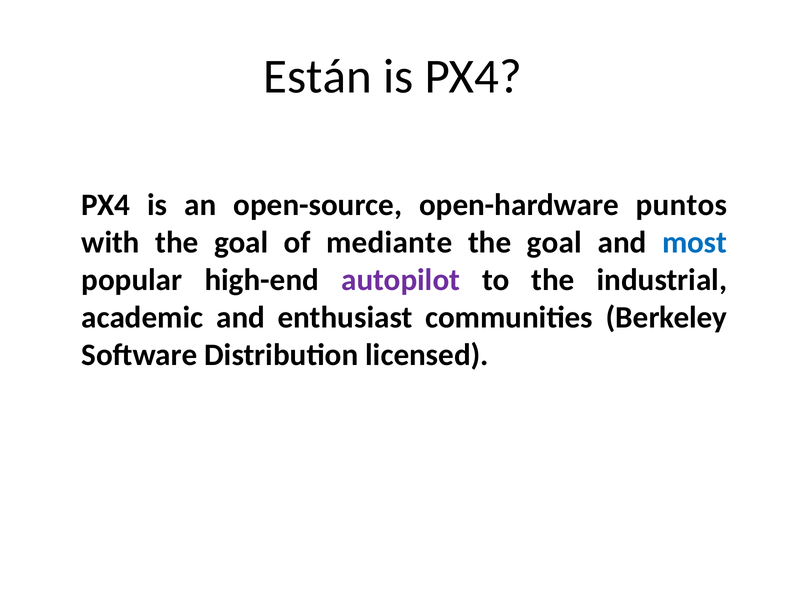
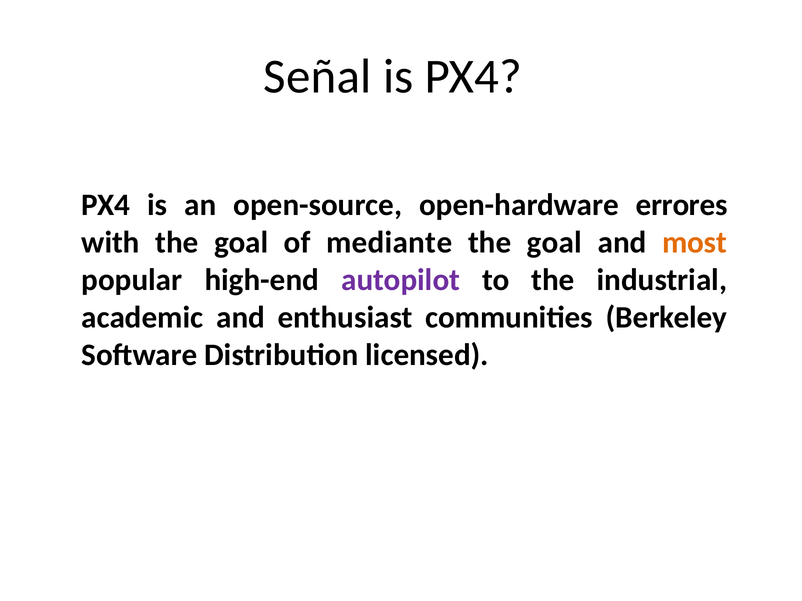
Están: Están -> Señal (317, 77)
puntos: puntos -> errores (682, 205)
most colour: blue -> orange (695, 243)
